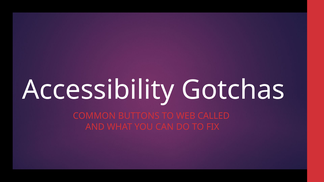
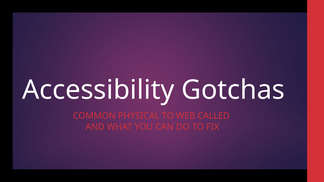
BUTTONS: BUTTONS -> PHYSICAL (139, 116)
